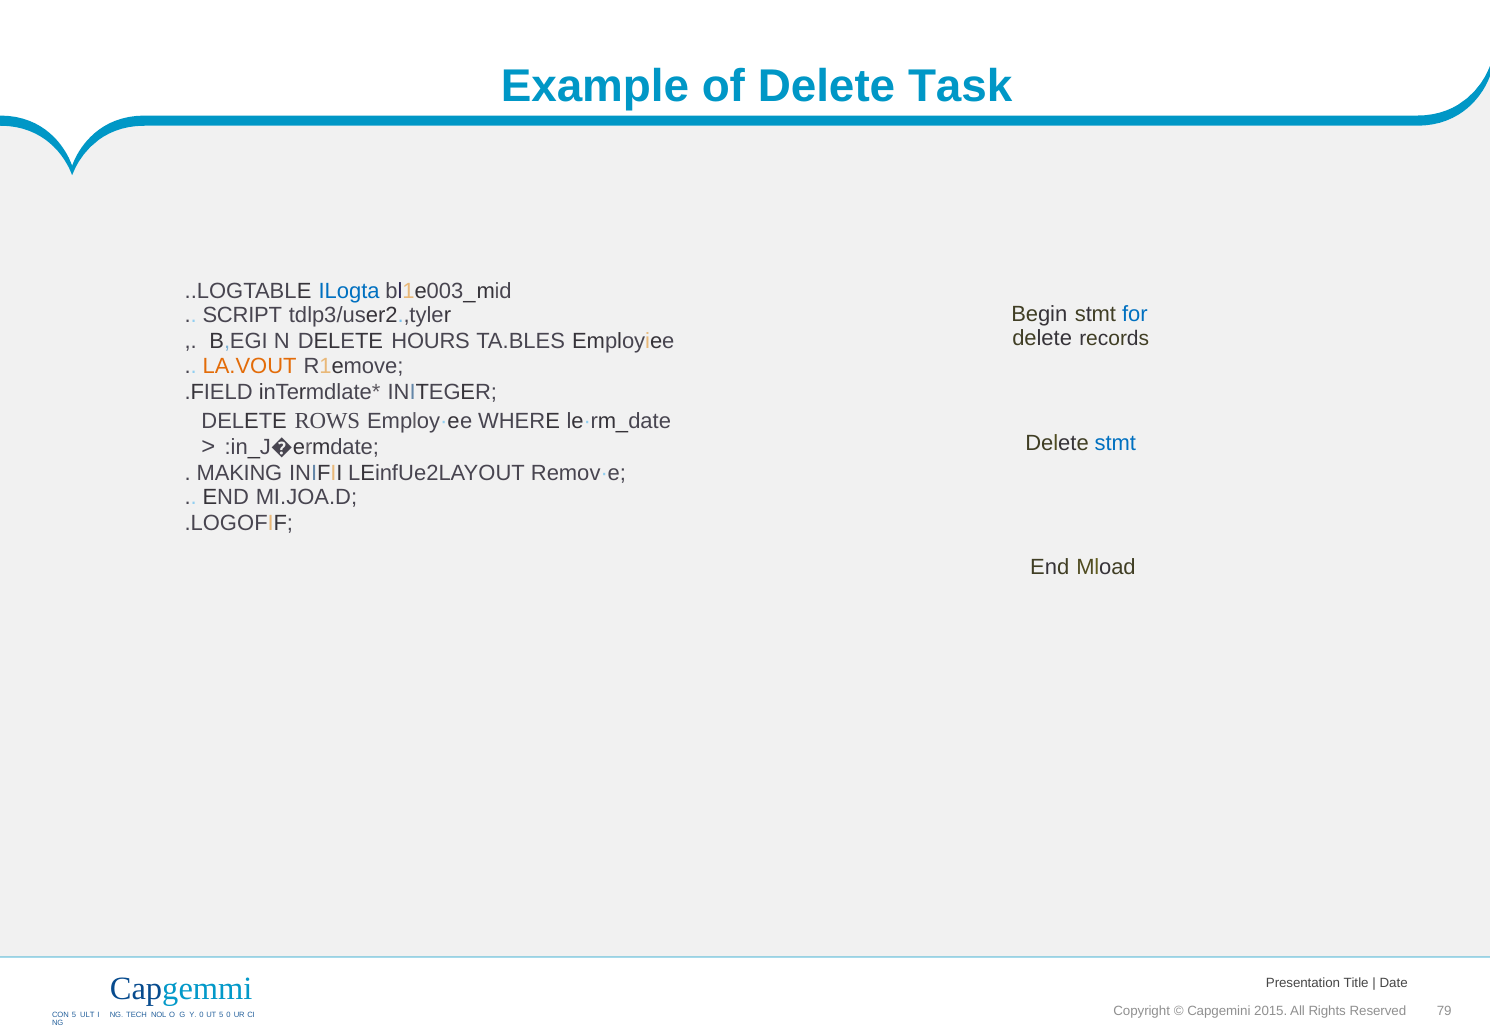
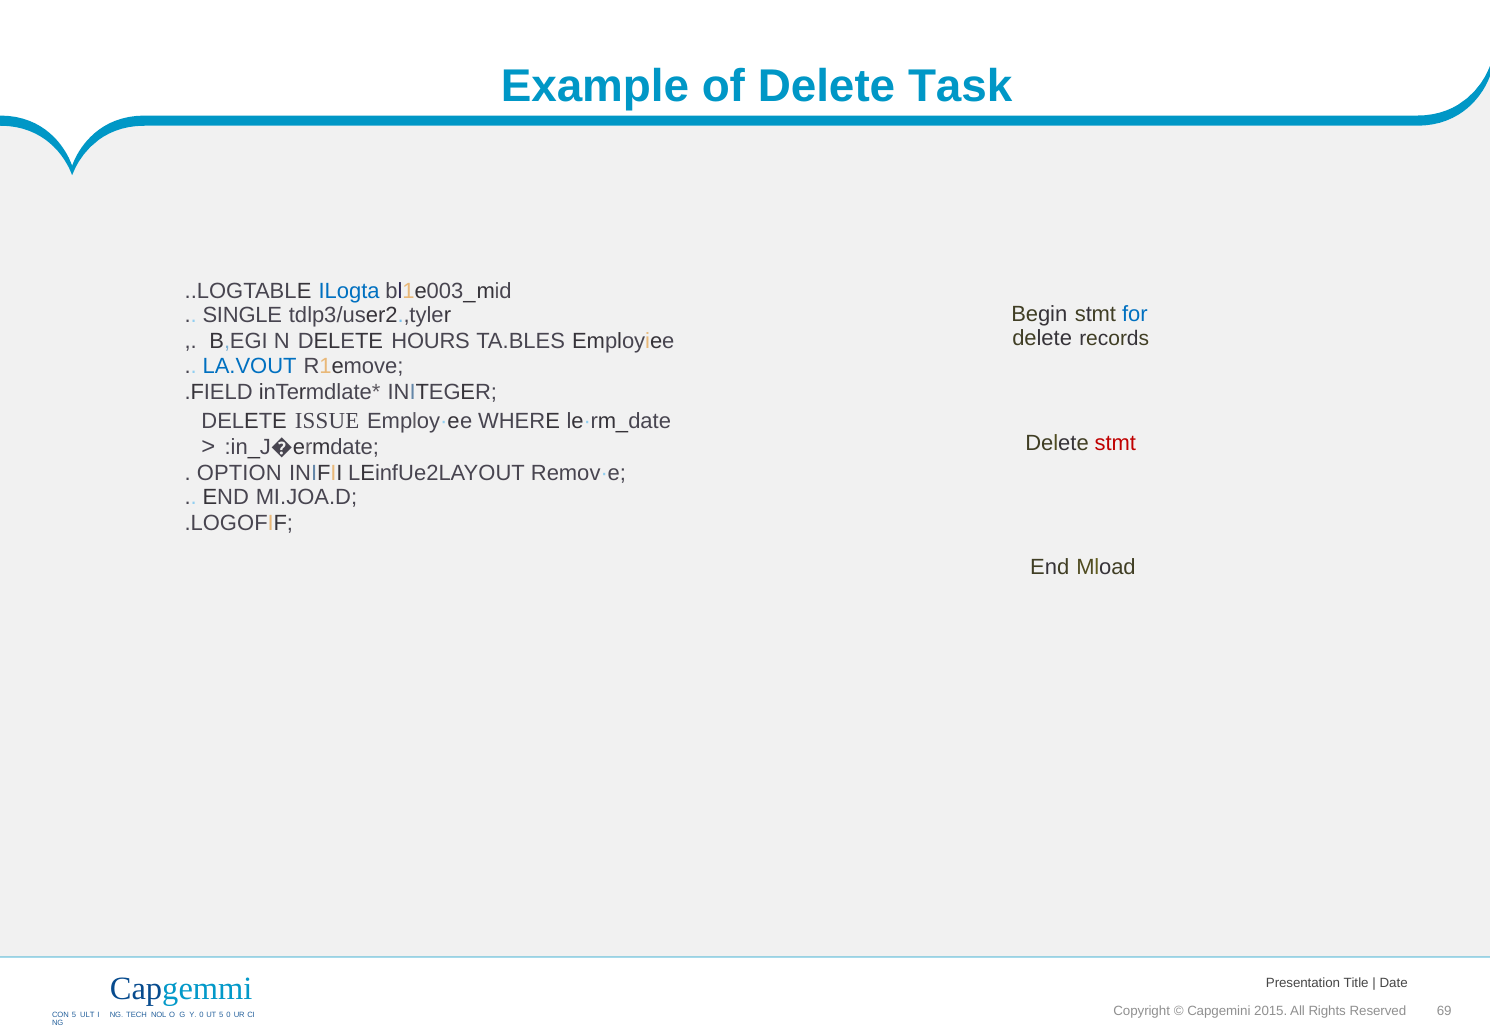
SCRIPT: SCRIPT -> SINGLE (242, 315)
LA.VOUT colour: orange -> blue (250, 366)
ROWS: ROWS -> ISSUE (327, 421)
stmt colour: blue -> red (1115, 443)
MAKING: MAKING -> OPTION (239, 473)
79: 79 -> 69 (1444, 1010)
